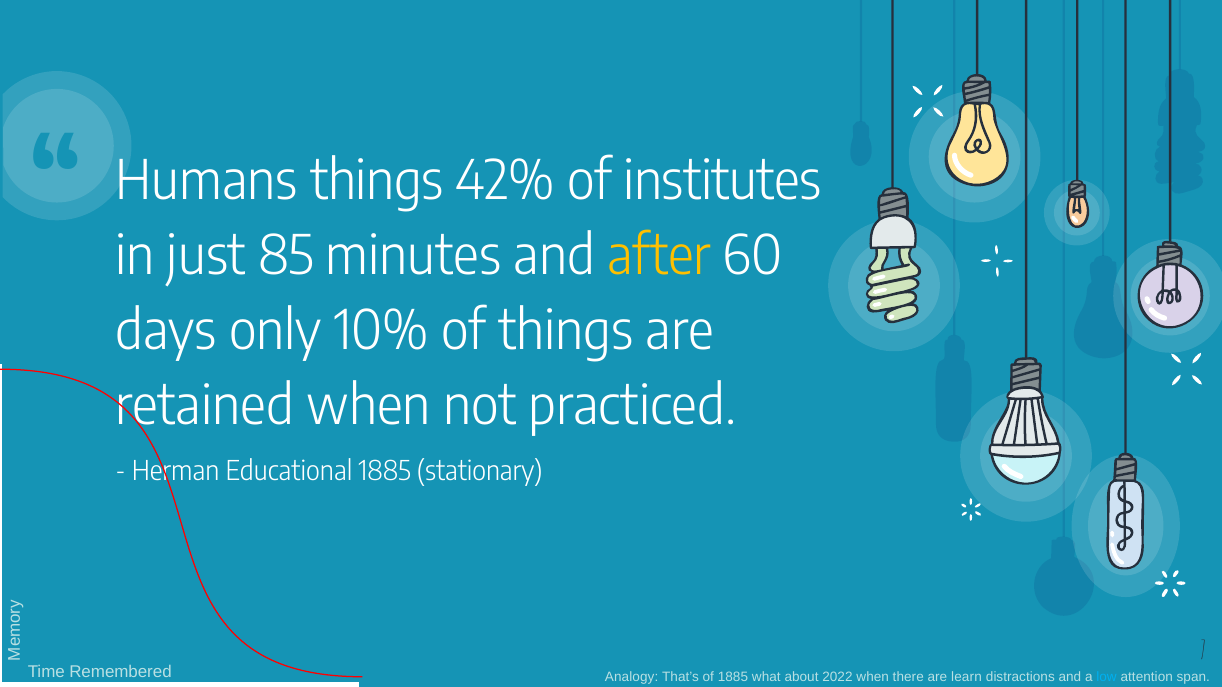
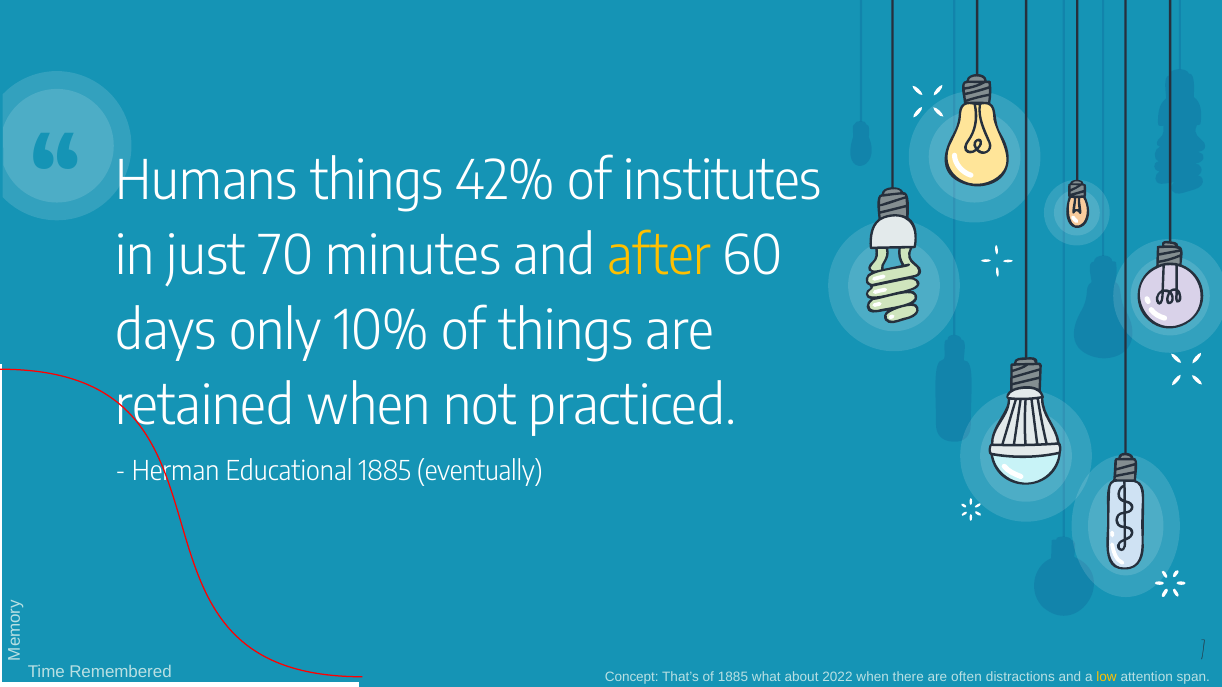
85: 85 -> 70 (286, 257)
stationary: stationary -> eventually (480, 472)
Analogy: Analogy -> Concept (632, 678)
learn: learn -> often (966, 678)
low colour: light blue -> yellow (1107, 678)
